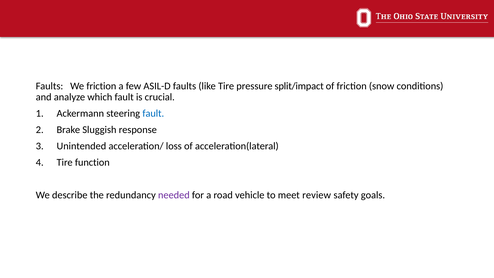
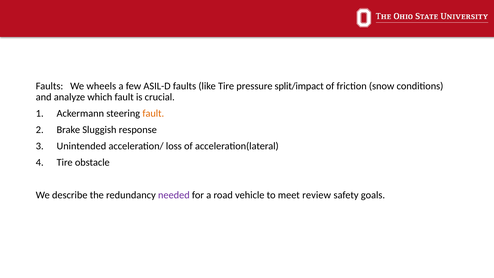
We friction: friction -> wheels (101, 86)
fault colour: blue -> orange (153, 113)
function: function -> obstacle (92, 162)
